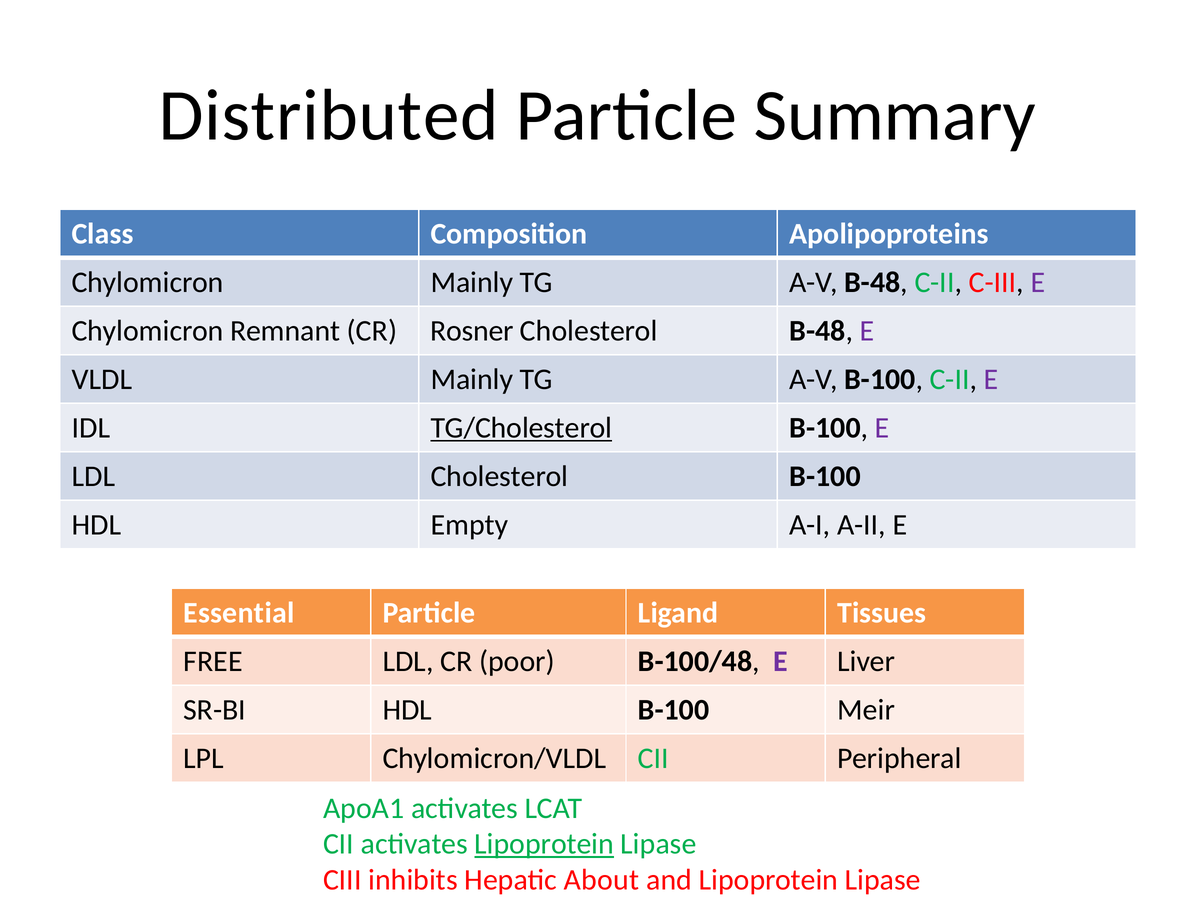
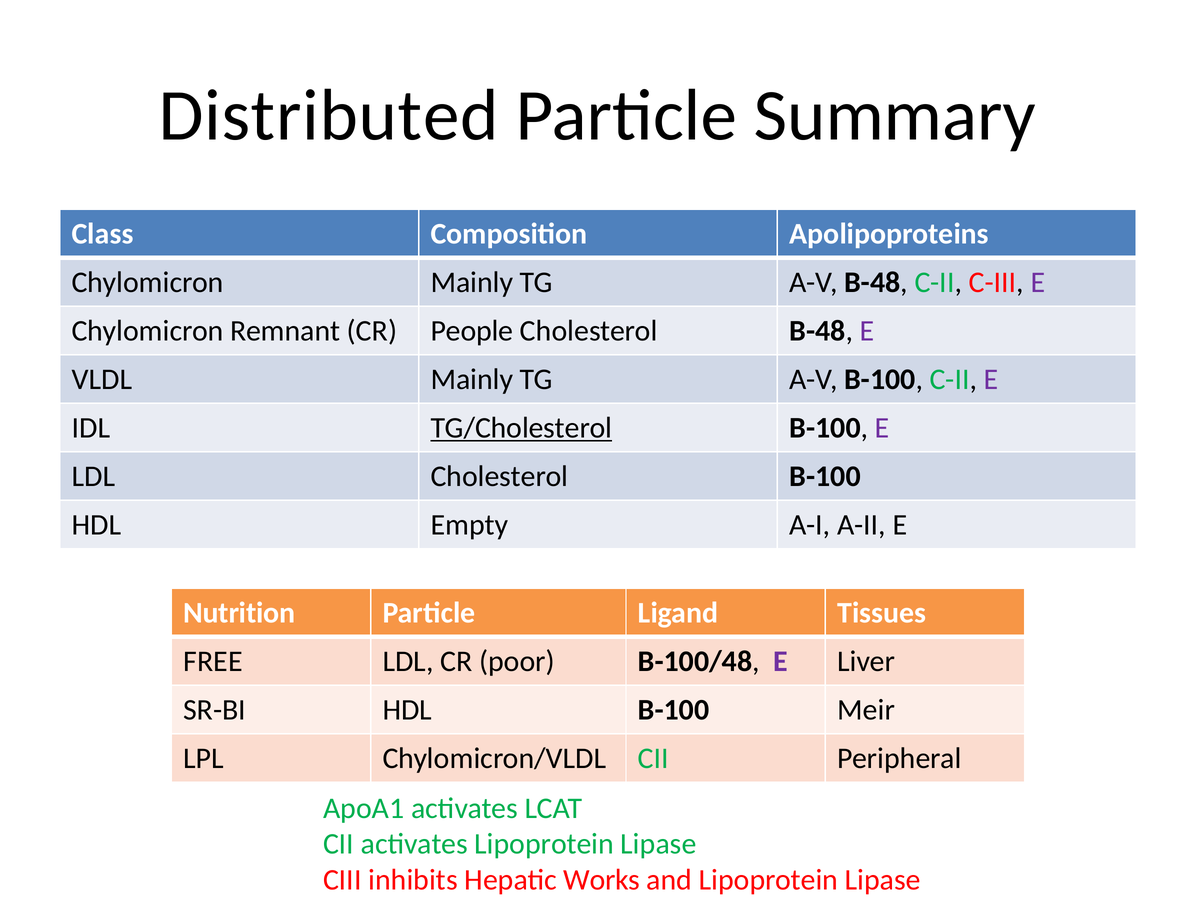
Rosner: Rosner -> People (472, 331)
Essential: Essential -> Nutrition (239, 613)
Lipoprotein underline: present -> none (544, 844)
About: About -> Works (602, 880)
